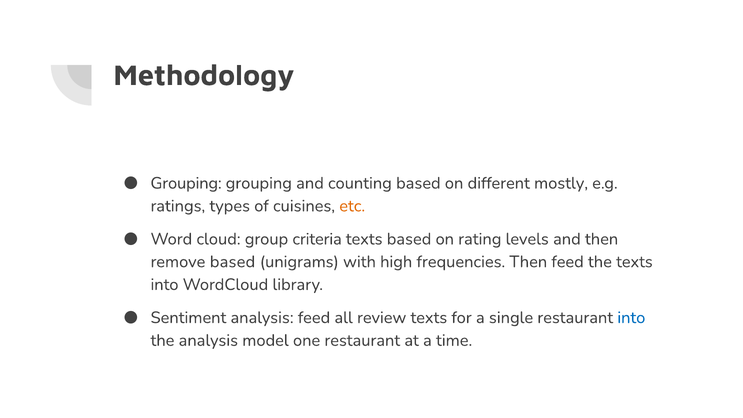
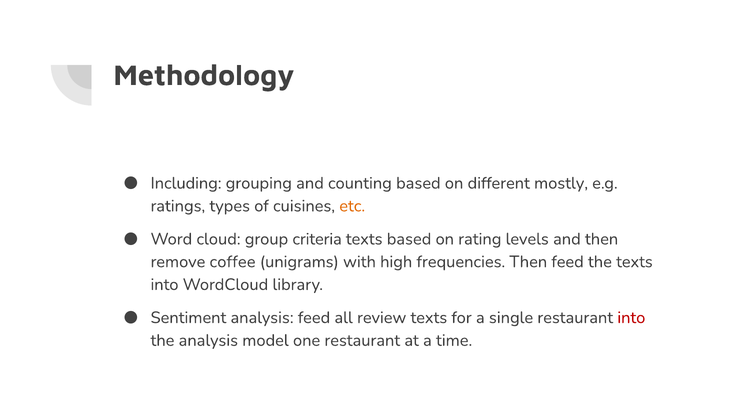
Grouping: Grouping -> Including (186, 183)
remove based: based -> coffee (233, 262)
into colour: blue -> red (631, 318)
